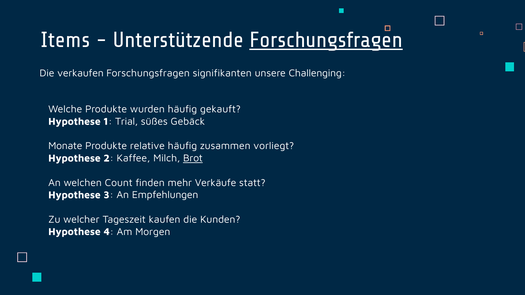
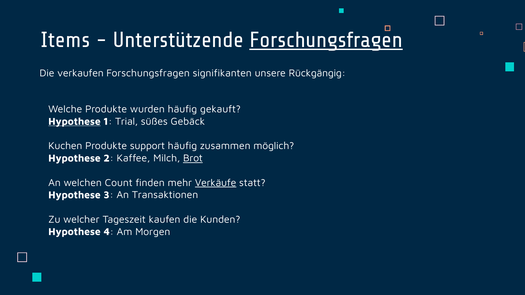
Challenging: Challenging -> Rückgängig (317, 73)
Hypothese underline: none -> present (74, 122)
Monate: Monate -> Kuchen (65, 146)
relative: relative -> support (147, 146)
vorliegt: vorliegt -> möglich (274, 146)
Verkäufe underline: none -> present (216, 183)
Empfehlungen: Empfehlungen -> Transaktionen (165, 195)
